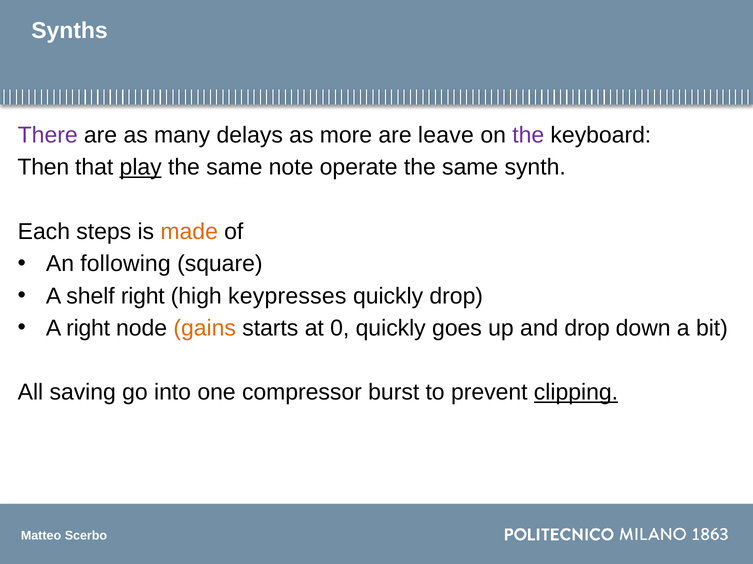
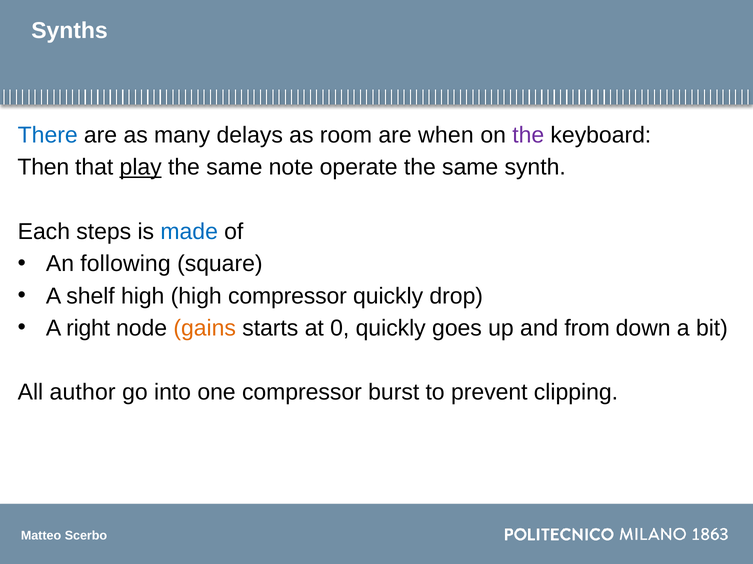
There colour: purple -> blue (48, 135)
more: more -> room (346, 135)
leave: leave -> when (446, 135)
made colour: orange -> blue (189, 232)
shelf right: right -> high (143, 296)
high keypresses: keypresses -> compressor (287, 296)
and drop: drop -> from (587, 329)
saving: saving -> author (83, 393)
clipping underline: present -> none (576, 393)
